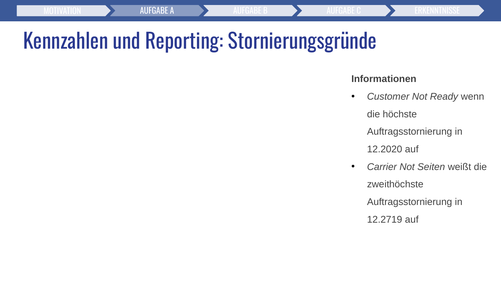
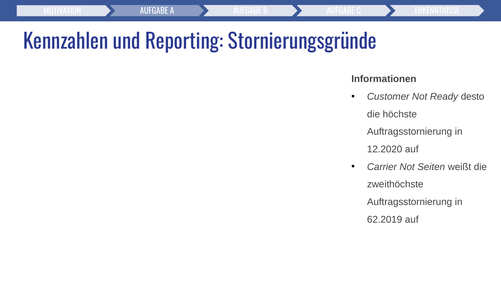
wenn: wenn -> desto (473, 97)
12.2719: 12.2719 -> 62.2019 (385, 219)
